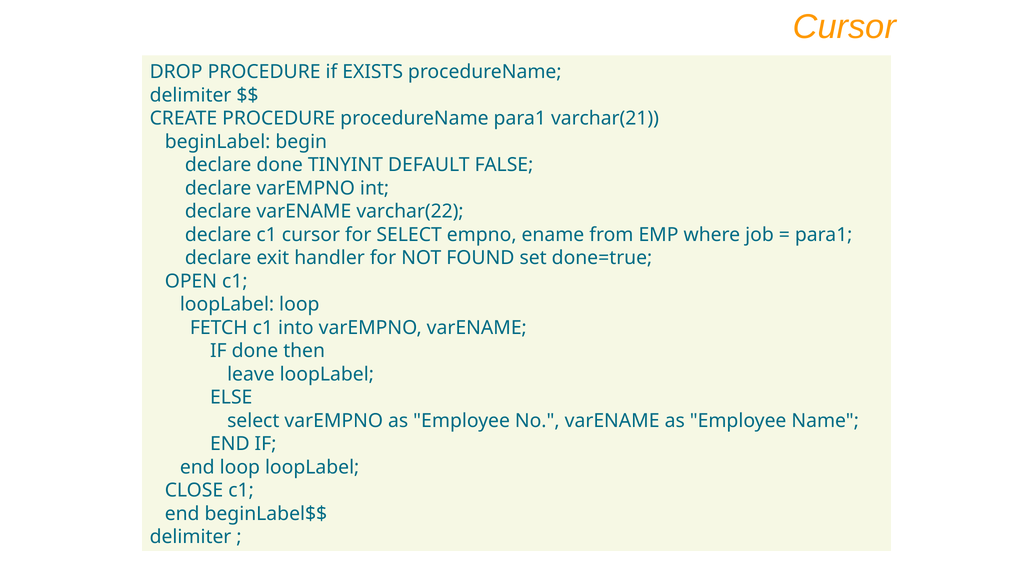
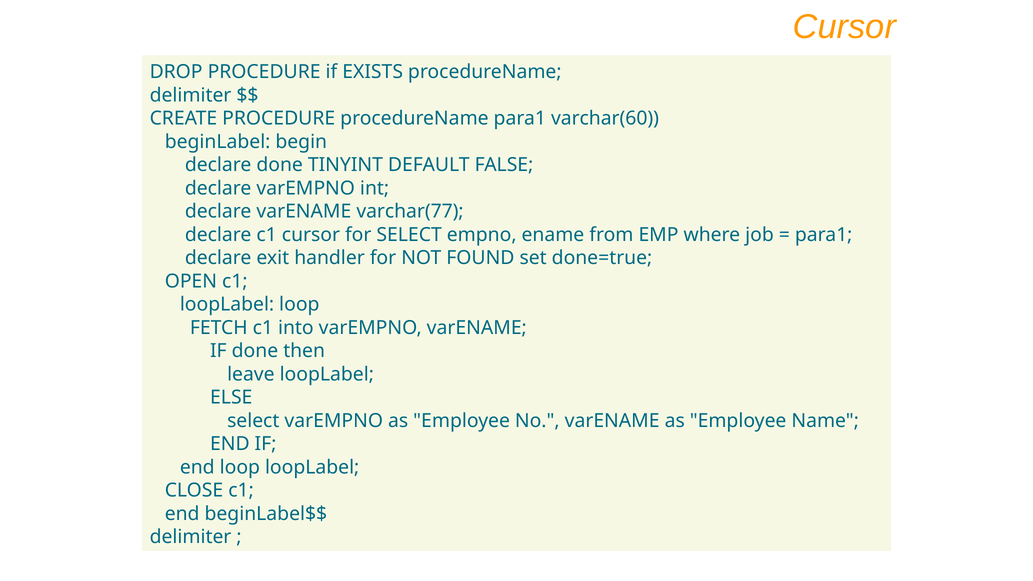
varchar(21: varchar(21 -> varchar(60 (605, 119)
varchar(22: varchar(22 -> varchar(77 (410, 212)
